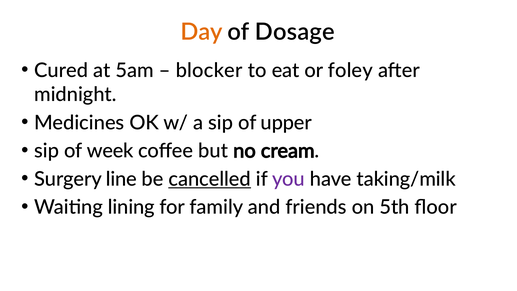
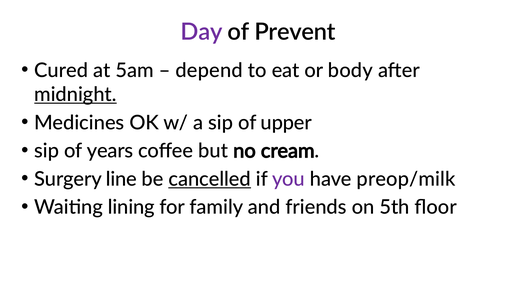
Day colour: orange -> purple (202, 32)
Dosage: Dosage -> Prevent (295, 32)
blocker: blocker -> depend (209, 70)
foley: foley -> body (350, 70)
midnight underline: none -> present (75, 95)
week: week -> years (110, 151)
taking/milk: taking/milk -> preop/milk (406, 179)
